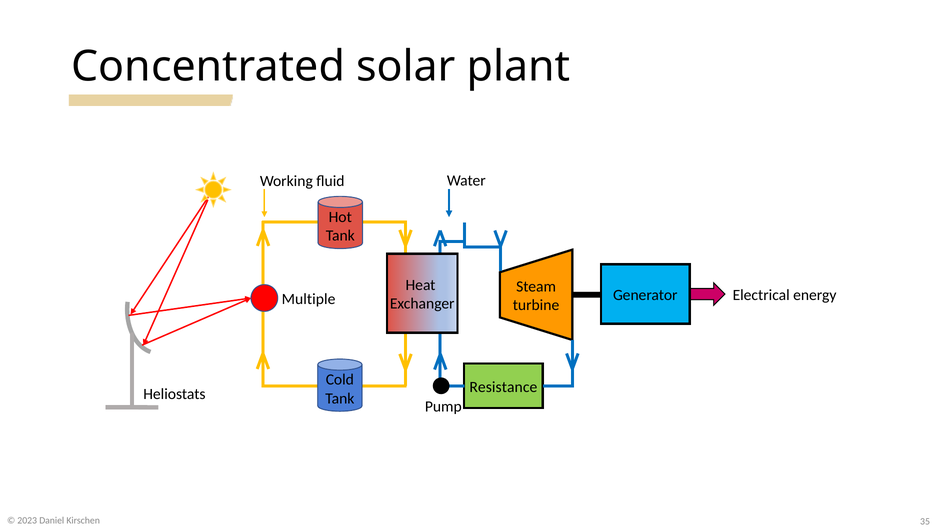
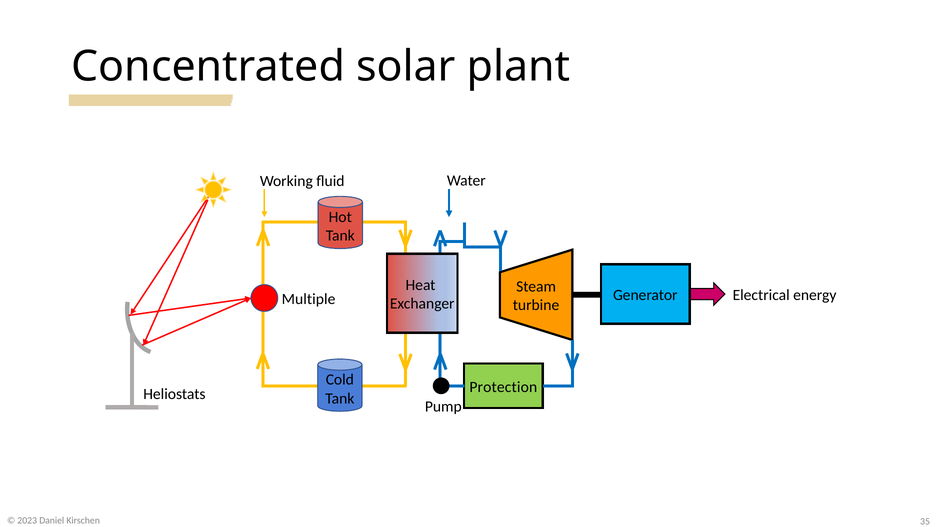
Resistance: Resistance -> Protection (503, 387)
